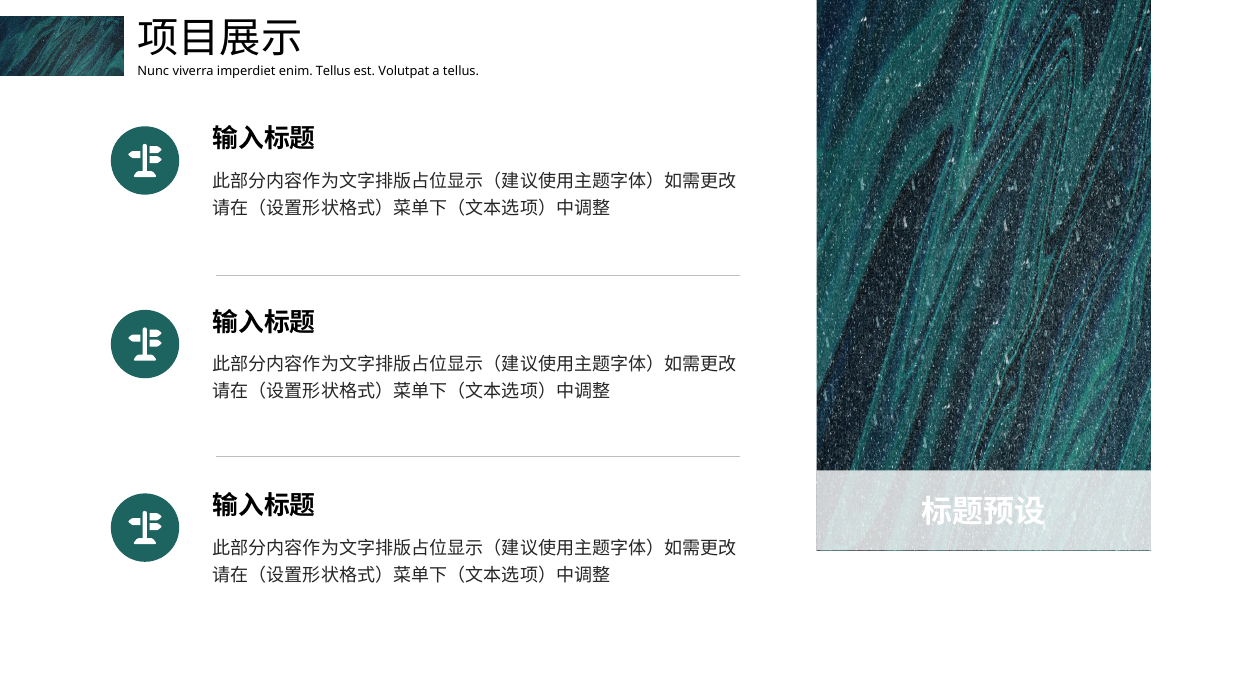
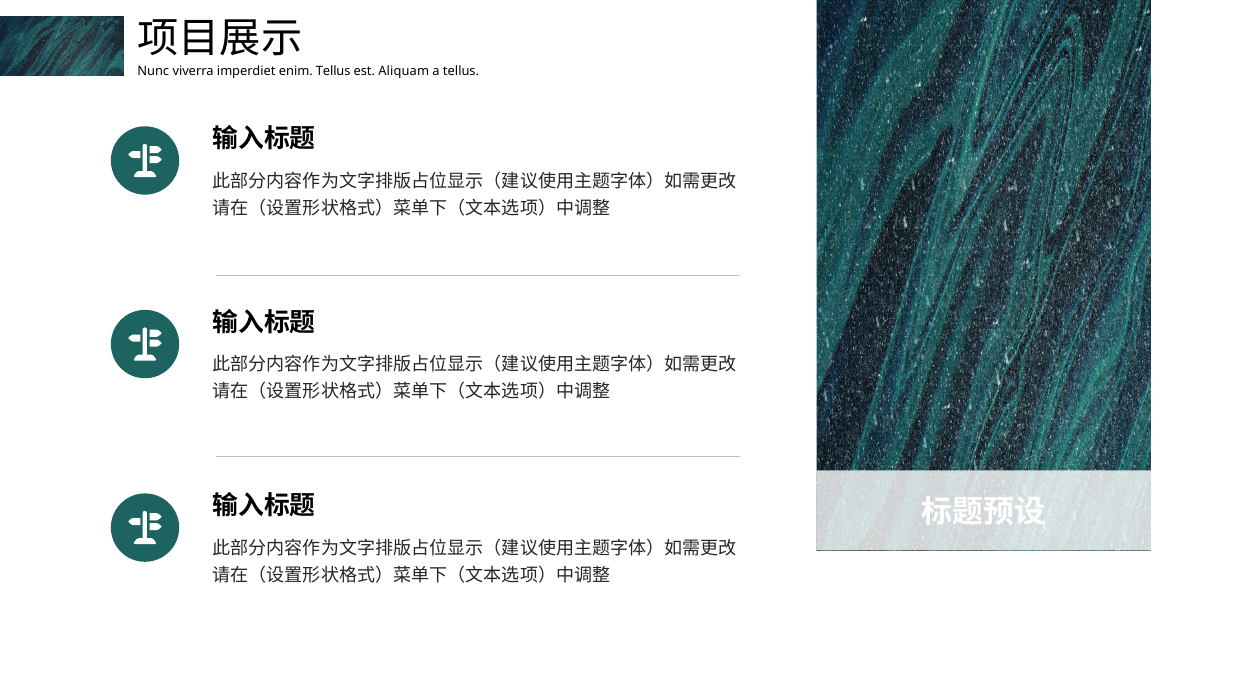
Volutpat: Volutpat -> Aliquam (404, 71)
